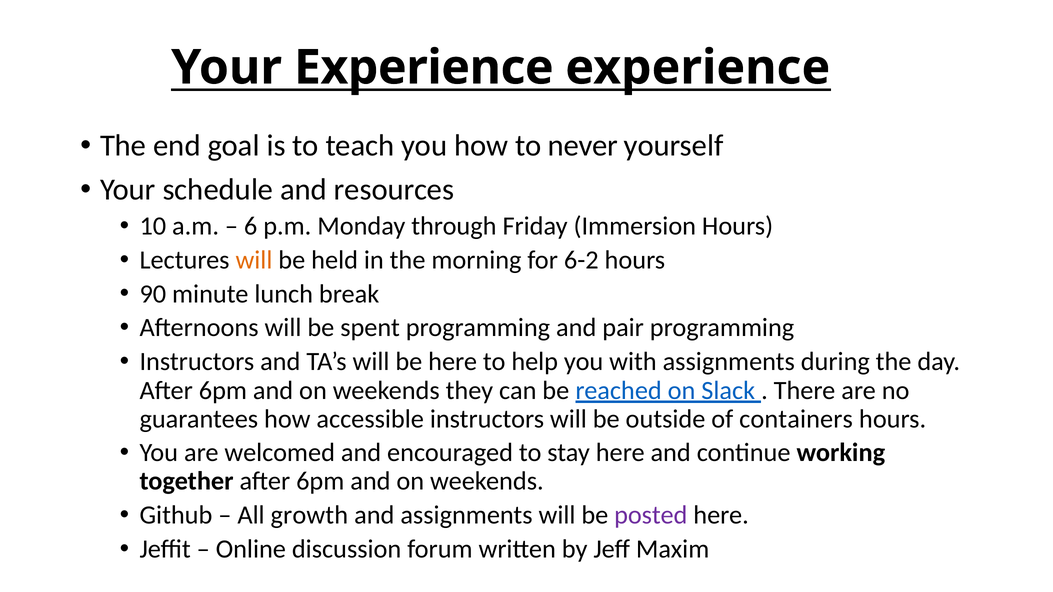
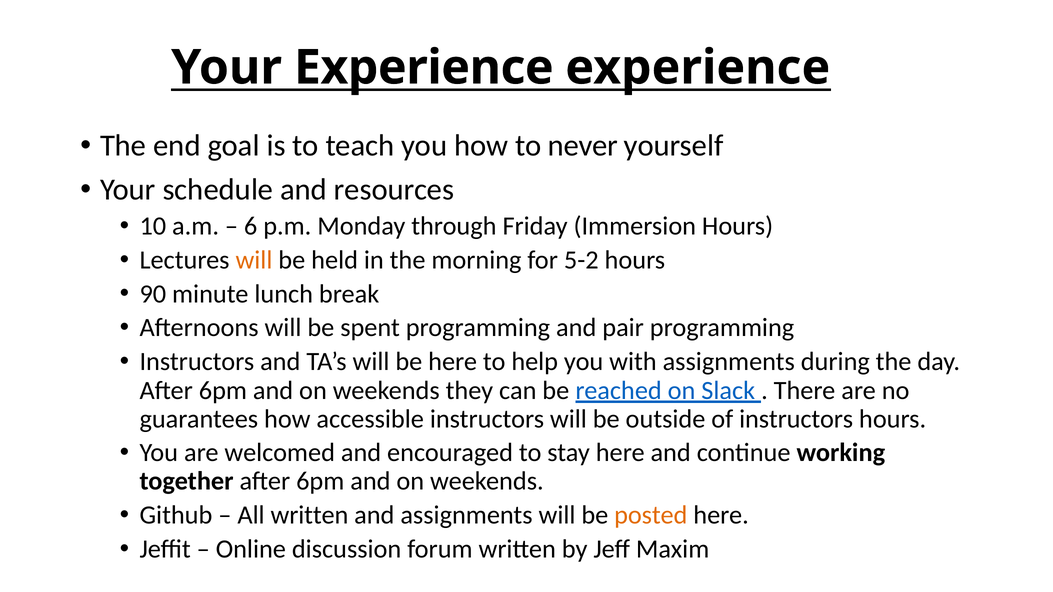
6-2: 6-2 -> 5-2 (581, 260)
of containers: containers -> instructors (796, 419)
All growth: growth -> written (309, 515)
posted colour: purple -> orange (651, 515)
